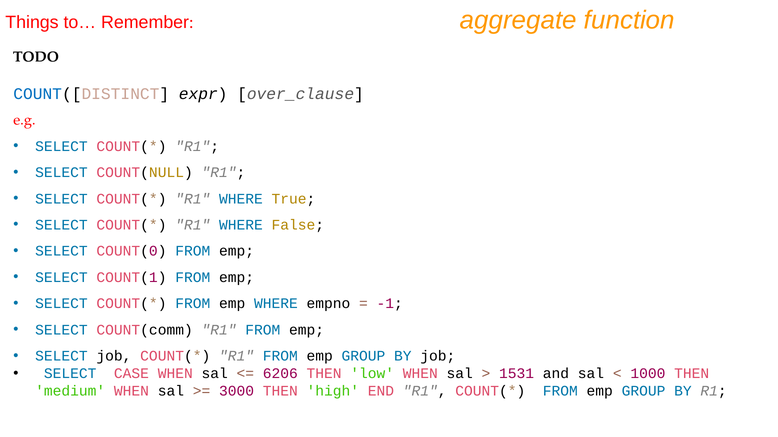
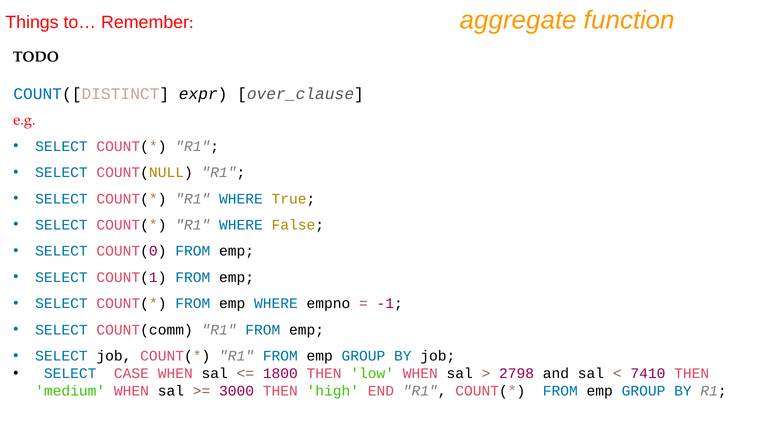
6206: 6206 -> 1800 (280, 374)
1531: 1531 -> 2798 (517, 374)
1000: 1000 -> 7410 (648, 374)
